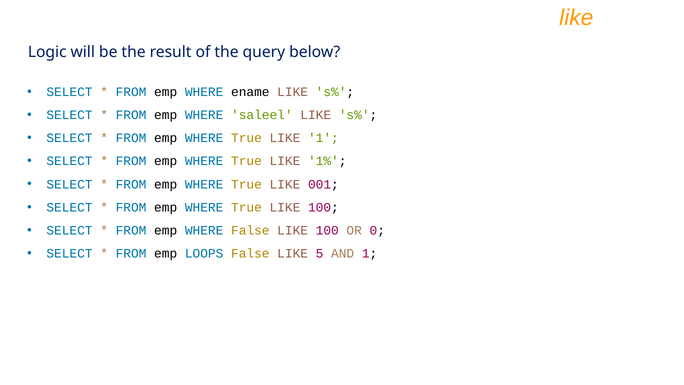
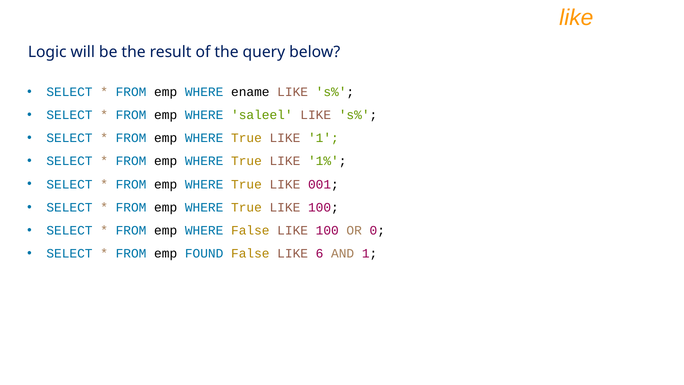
LOOPS: LOOPS -> FOUND (204, 253)
5: 5 -> 6 (320, 253)
